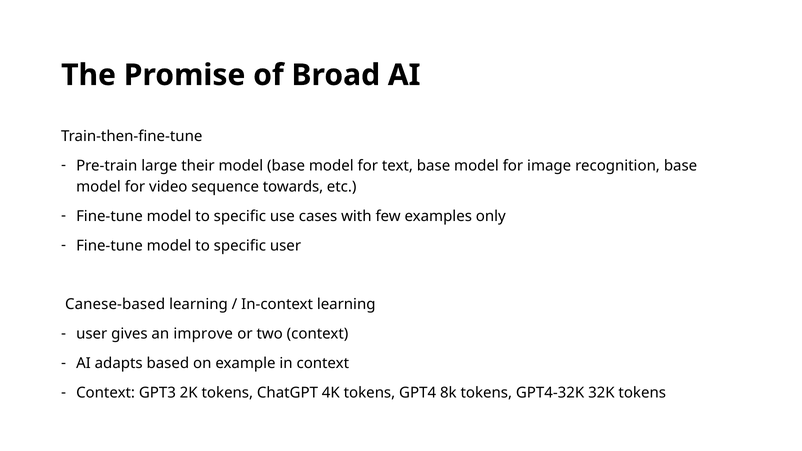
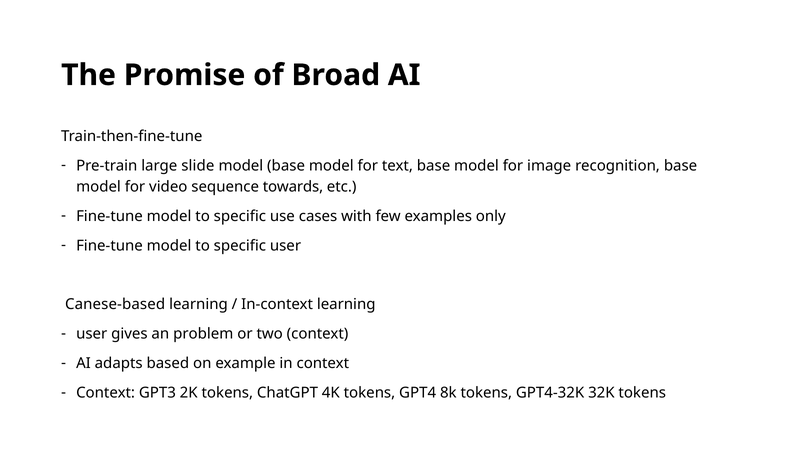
their: their -> slide (198, 166)
improve: improve -> problem (203, 334)
